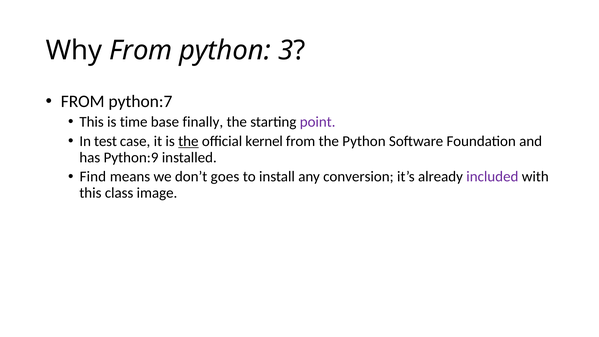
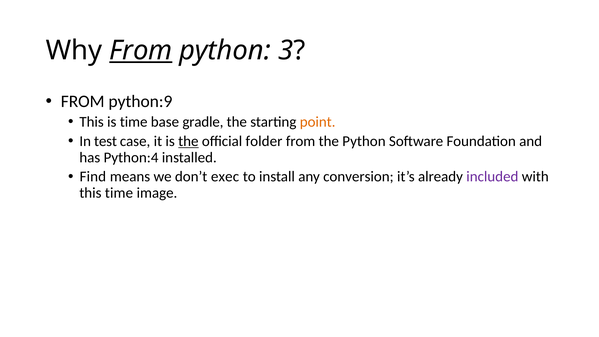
From underline: none -> present (141, 50)
python:7: python:7 -> python:9 (140, 101)
finally: finally -> gradle (203, 122)
point colour: purple -> orange (318, 122)
kernel: kernel -> folder (264, 141)
Python:9: Python:9 -> Python:4 (131, 157)
goes: goes -> exec (225, 177)
this class: class -> time (119, 193)
